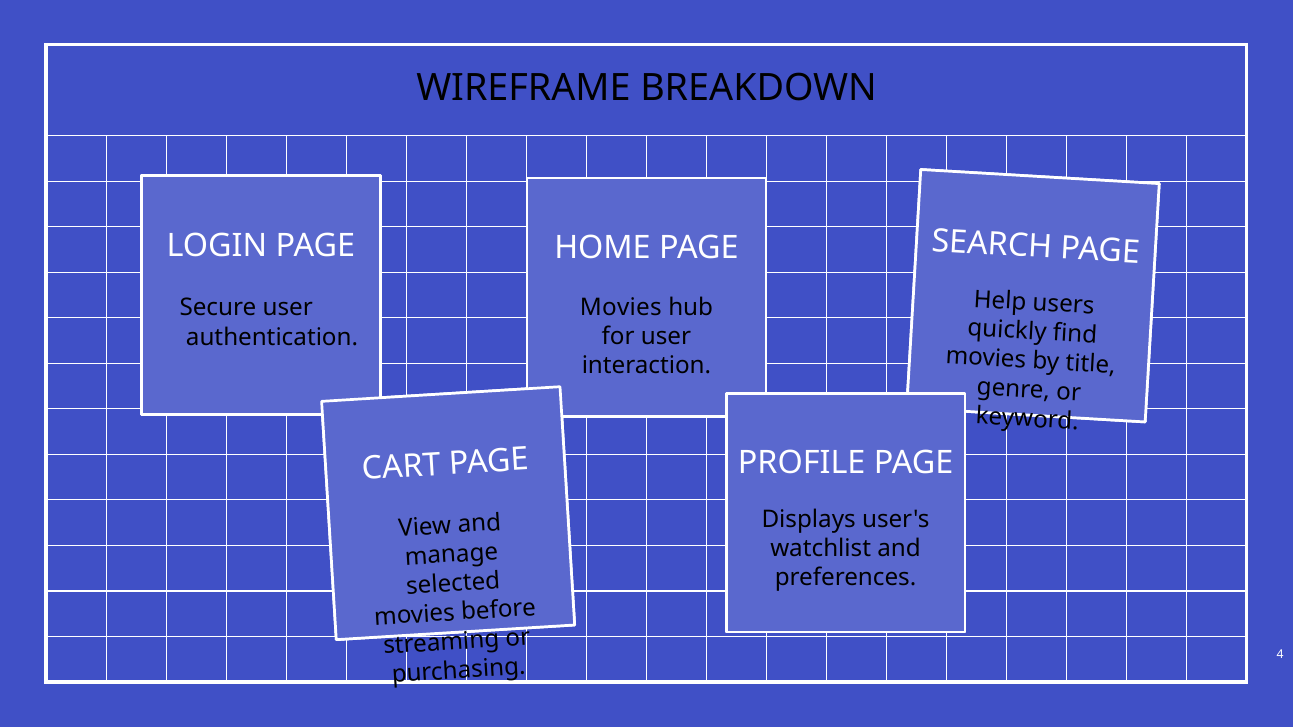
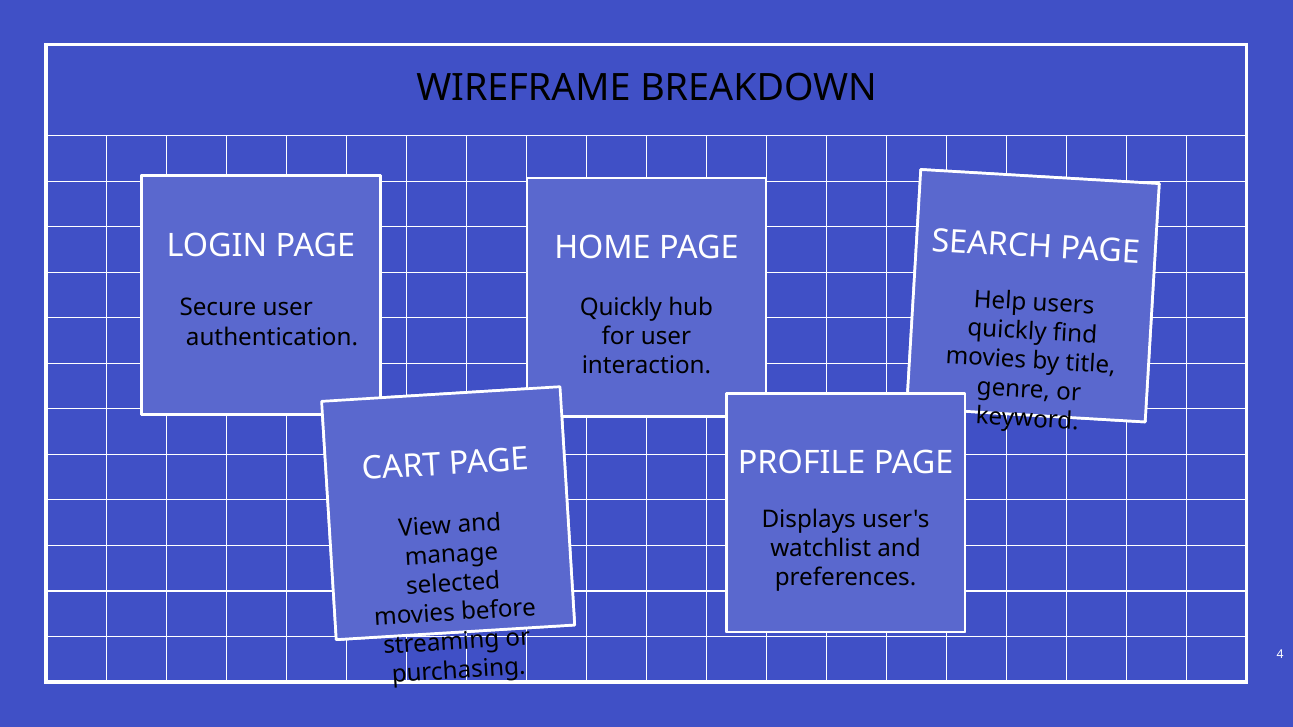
Movies: Movies -> Quickly (621, 308)
